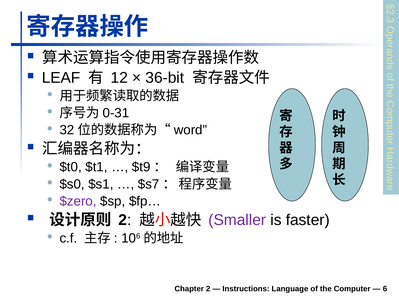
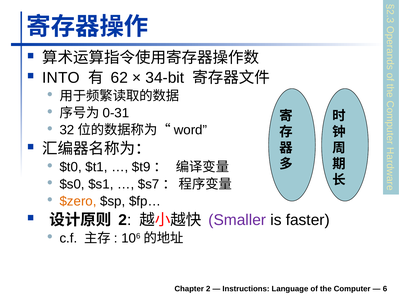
LEAF: LEAF -> INTO (61, 78)
12: 12 -> 62 (119, 78)
36-bit: 36-bit -> 34-bit (165, 78)
$zero colour: purple -> orange (78, 201)
